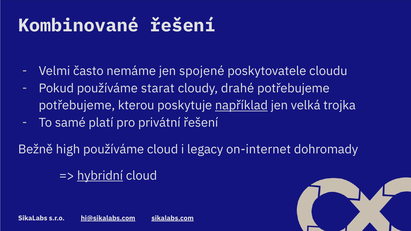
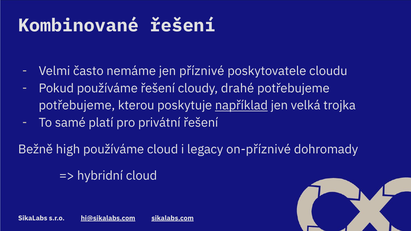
spojené: spojené -> příznivé (202, 71)
používáme starat: starat -> řešení (158, 88)
on-internet: on-internet -> on-příznivé (259, 149)
hybridní underline: present -> none (100, 176)
